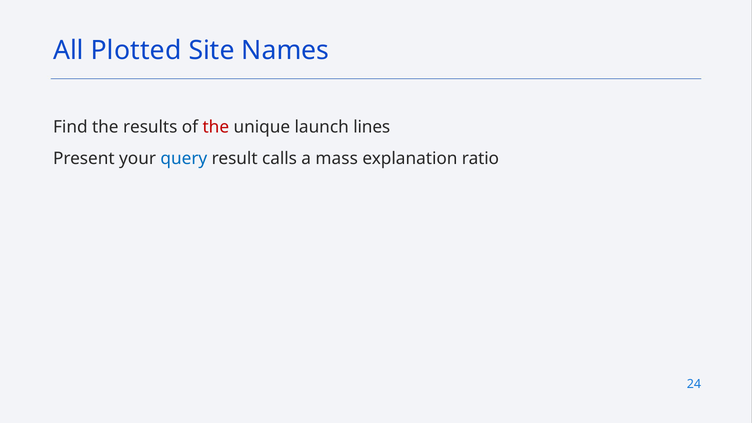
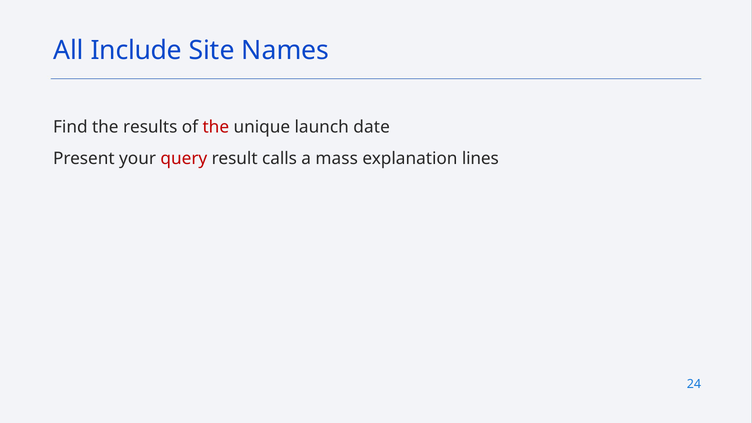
Plotted: Plotted -> Include (136, 50)
lines: lines -> date (372, 127)
query colour: blue -> red (184, 159)
ratio: ratio -> lines (480, 159)
